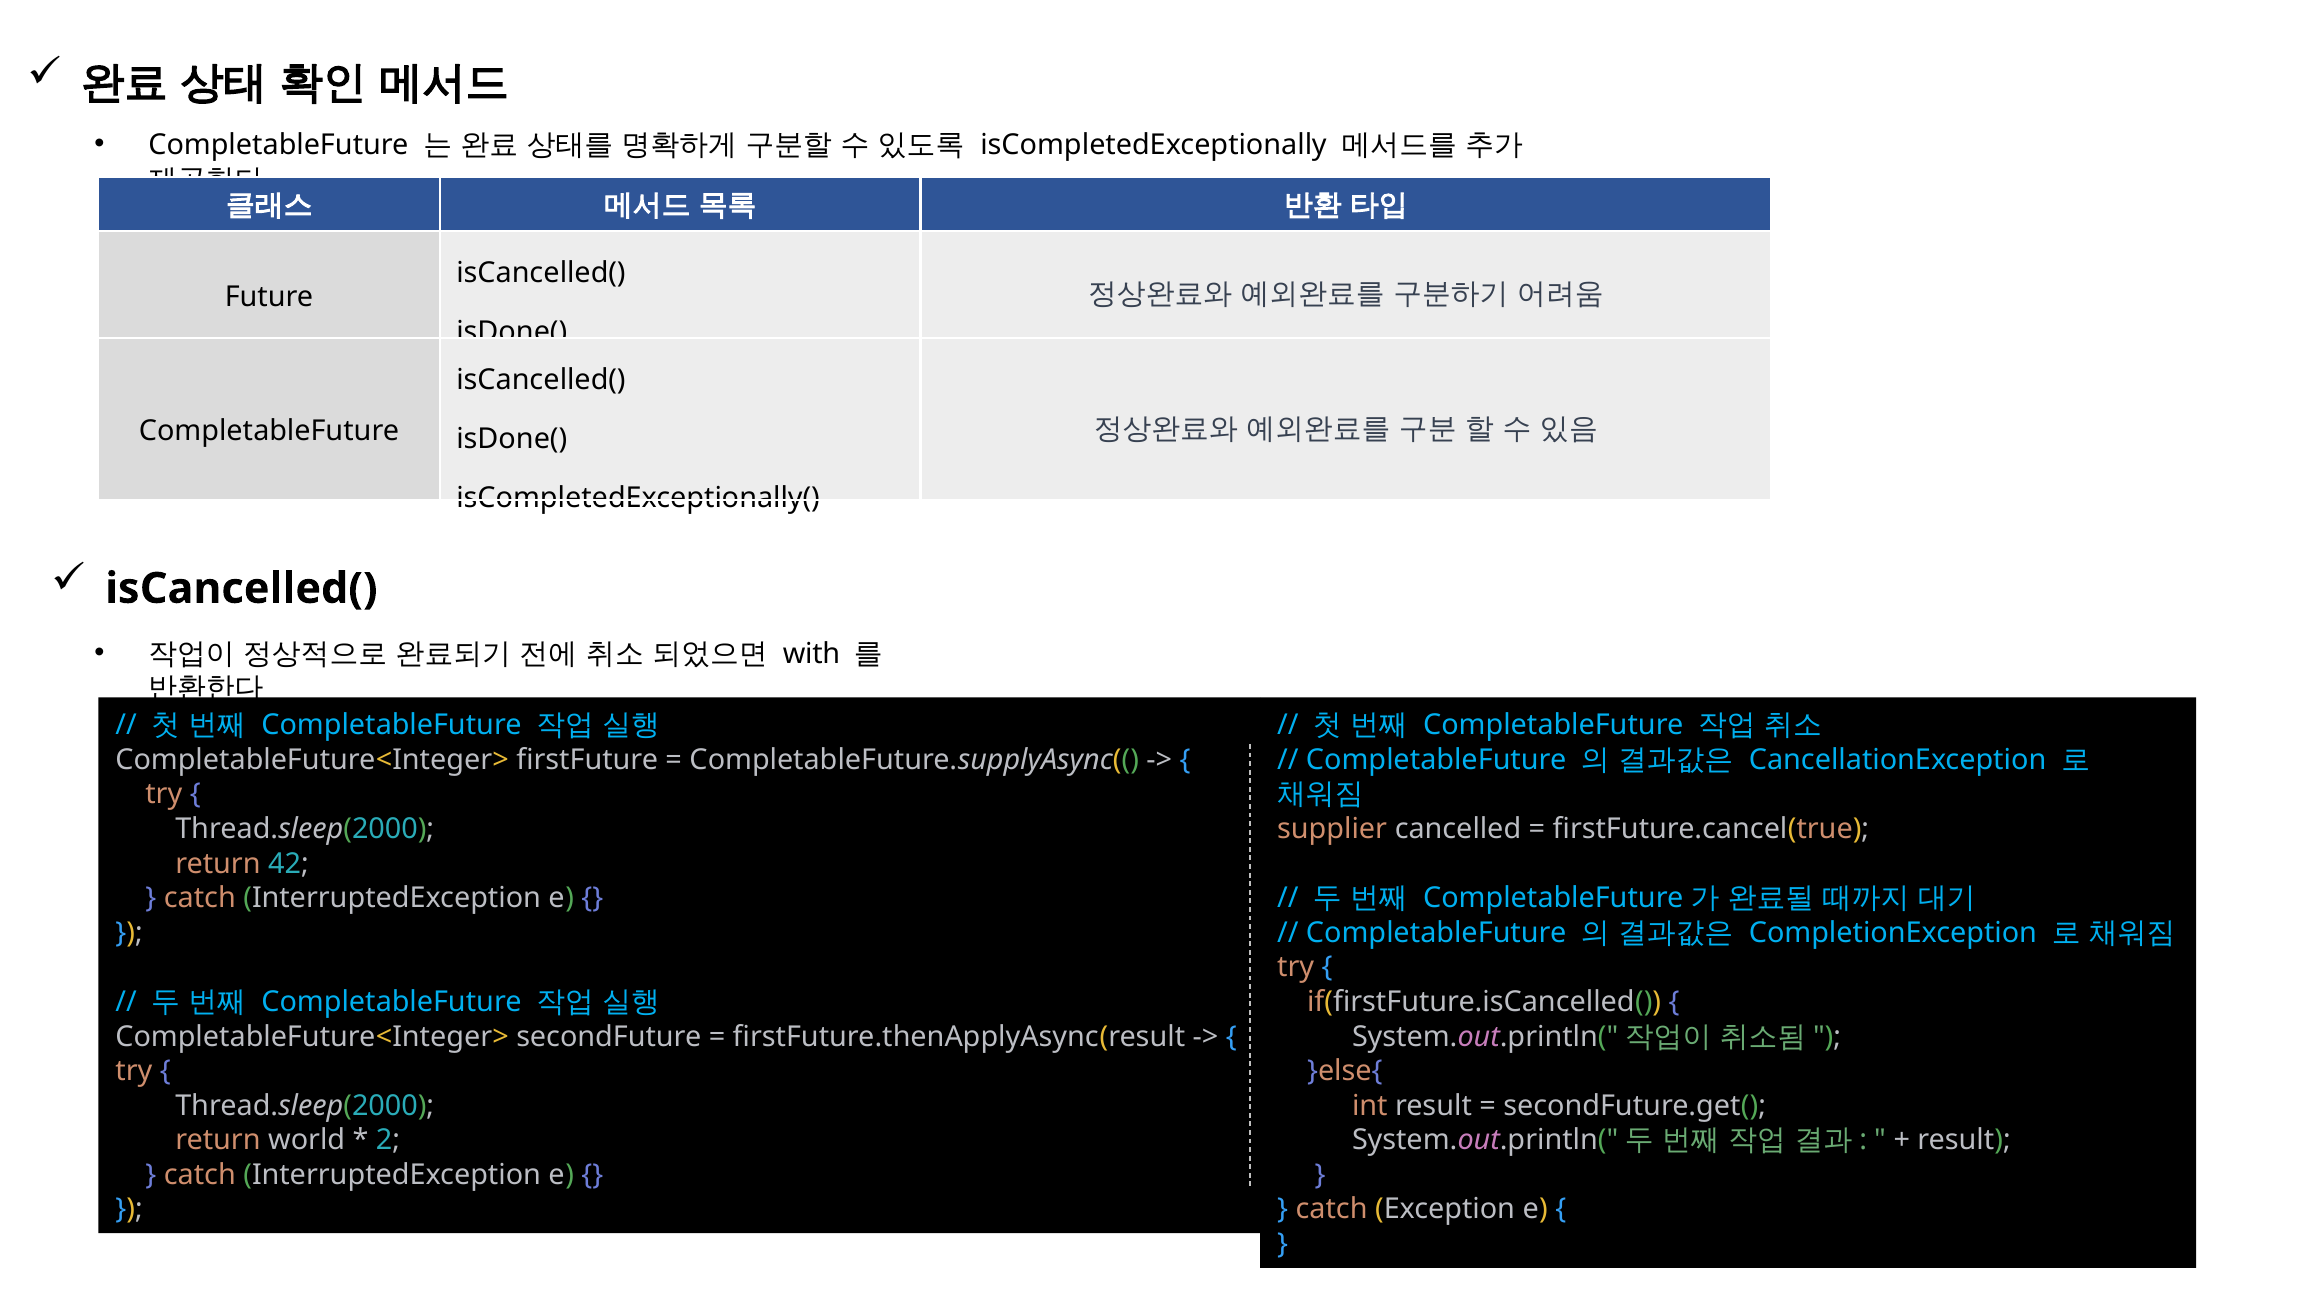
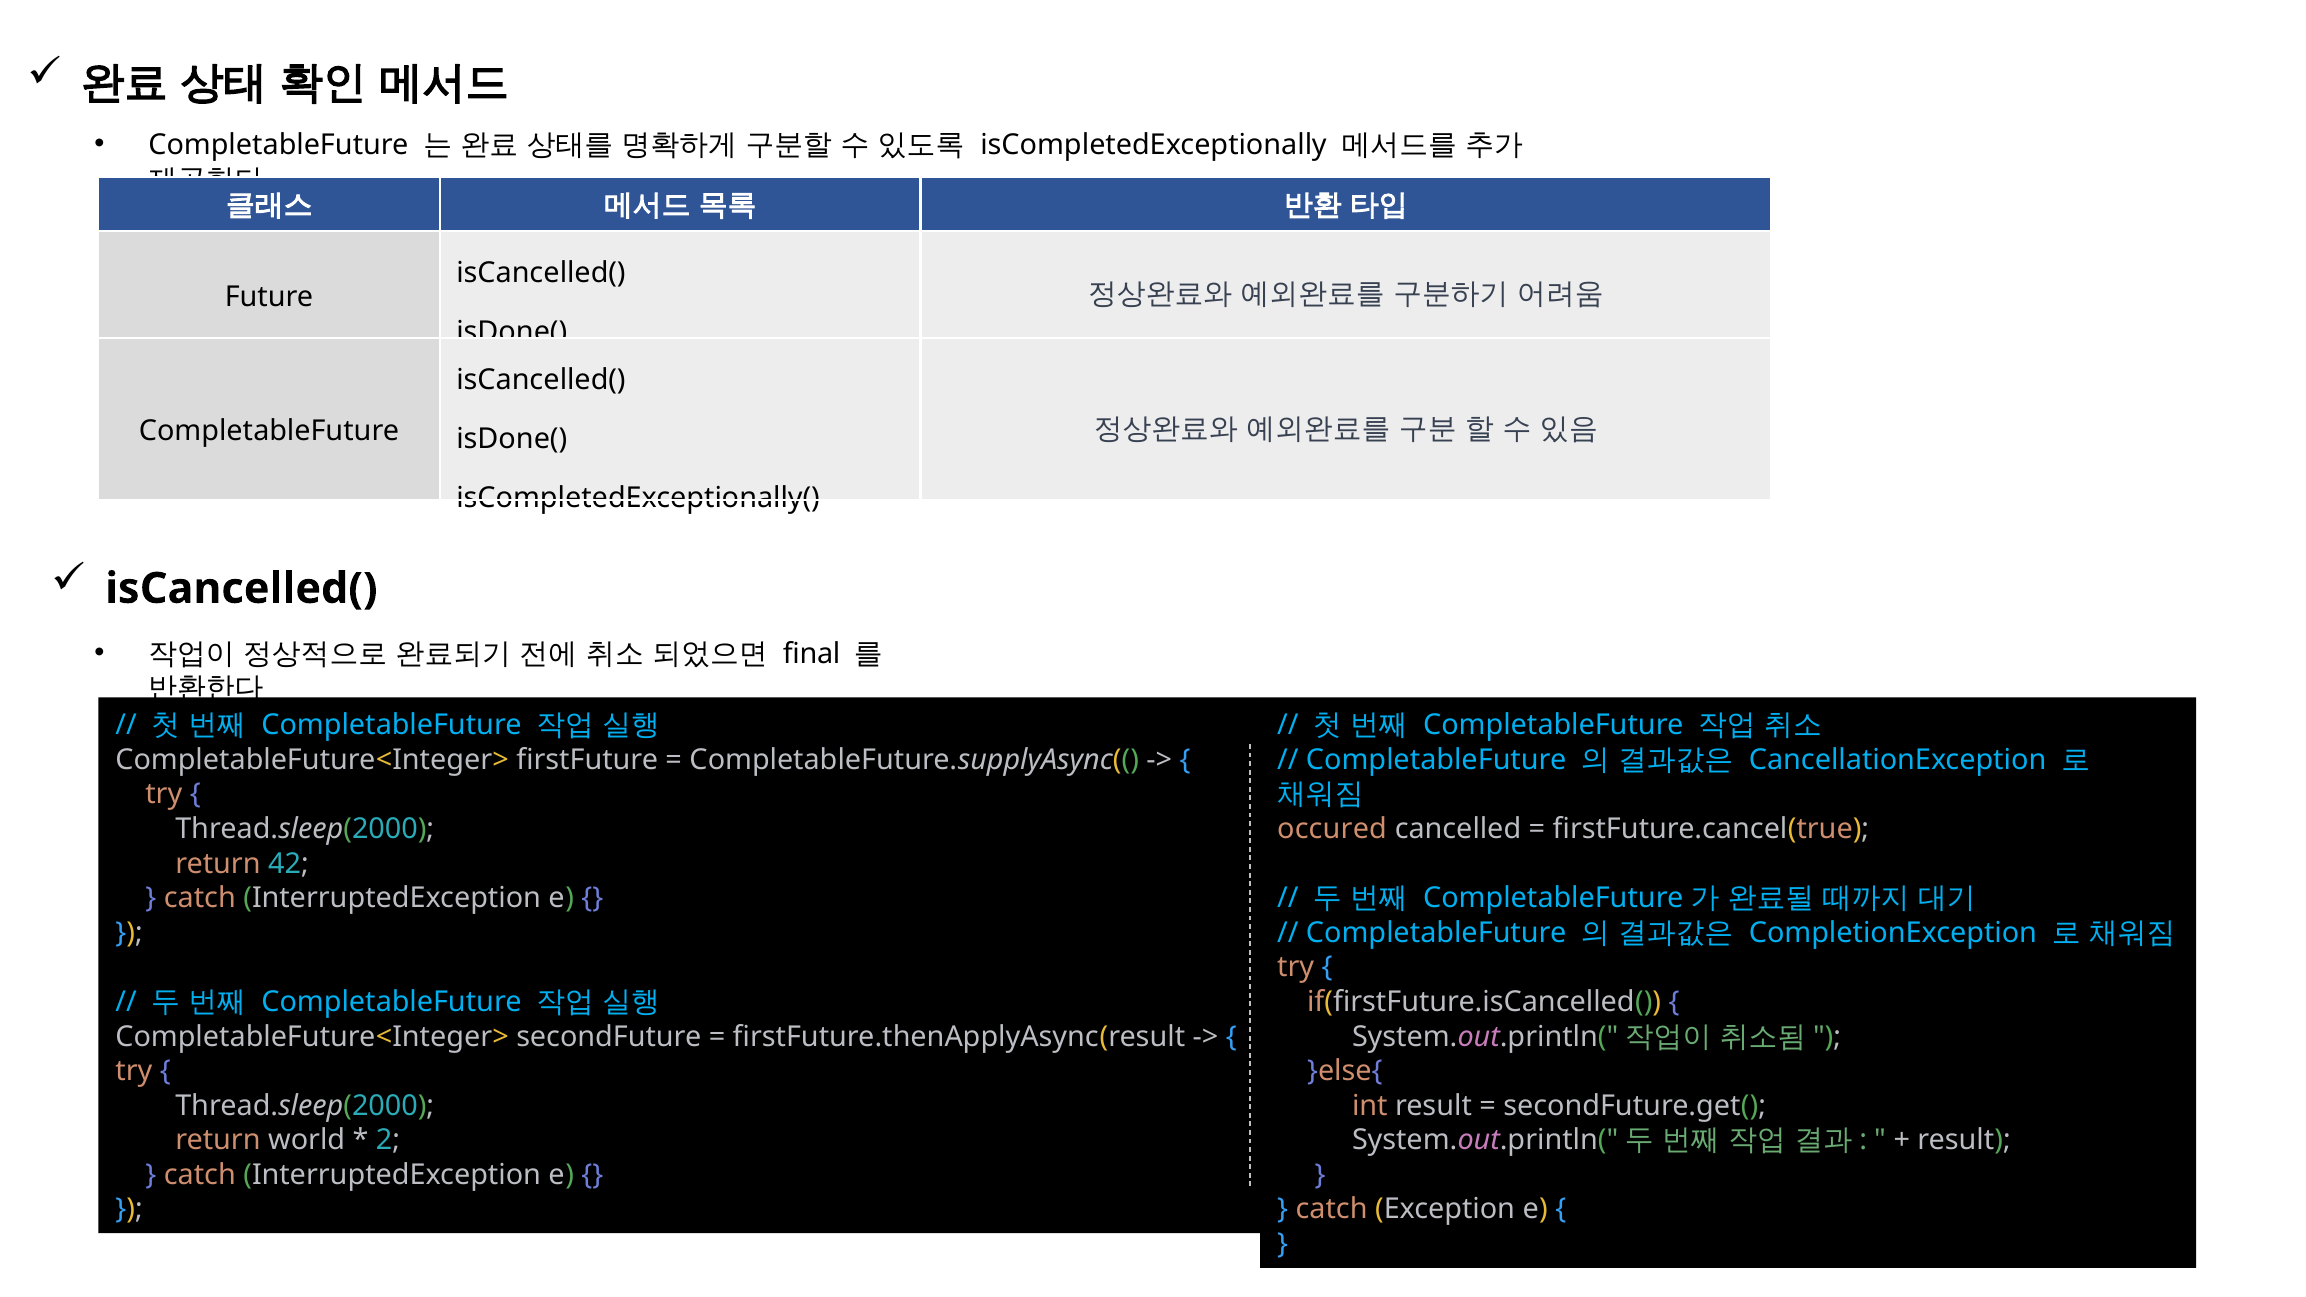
with: with -> final (812, 654)
supplier: supplier -> occured (1332, 829)
